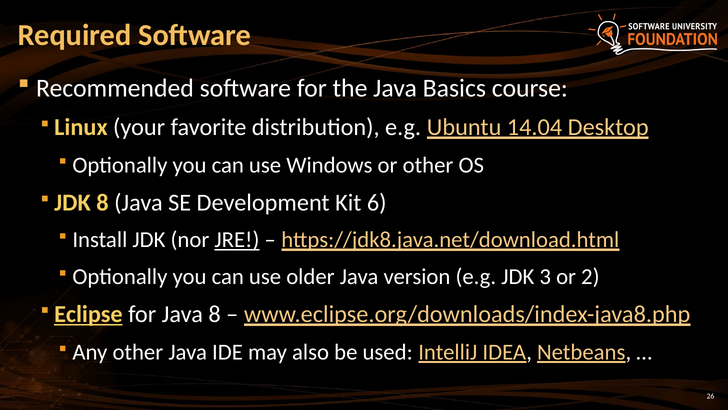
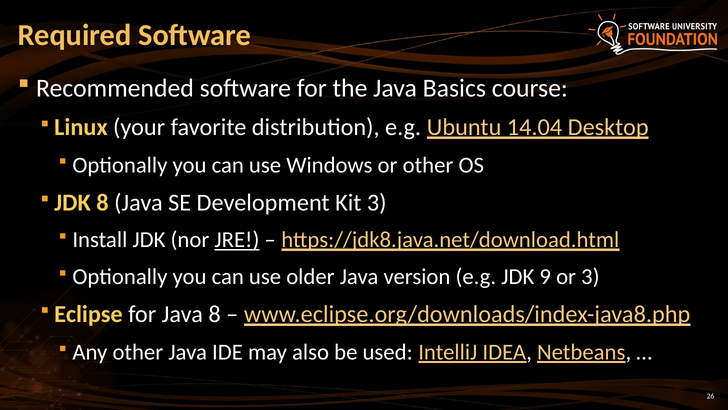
Kit 6: 6 -> 3 (377, 202)
3: 3 -> 9 (545, 277)
or 2: 2 -> 3 (590, 277)
Eclipse underline: present -> none (88, 314)
